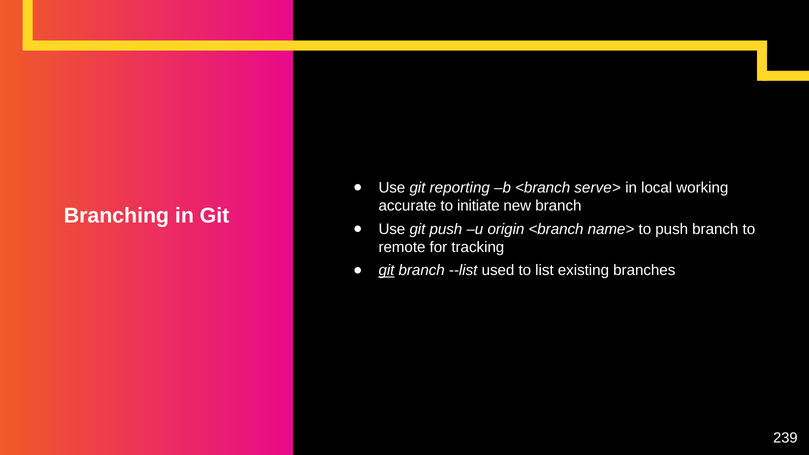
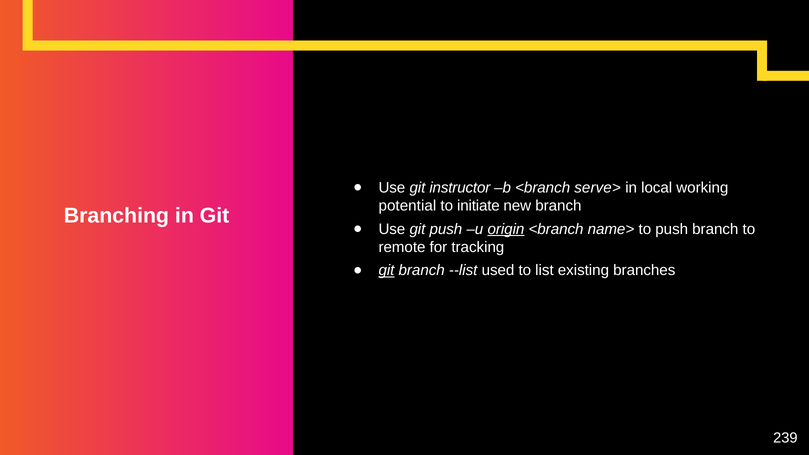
reporting: reporting -> instructor (460, 188)
accurate: accurate -> potential (407, 206)
origin underline: none -> present (506, 229)
